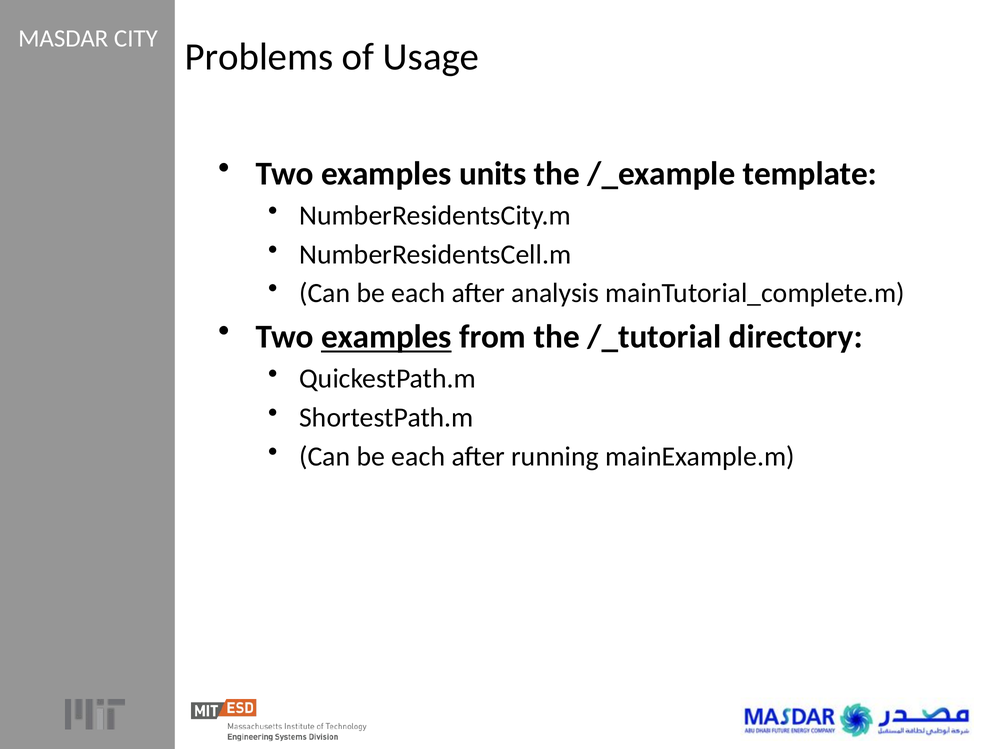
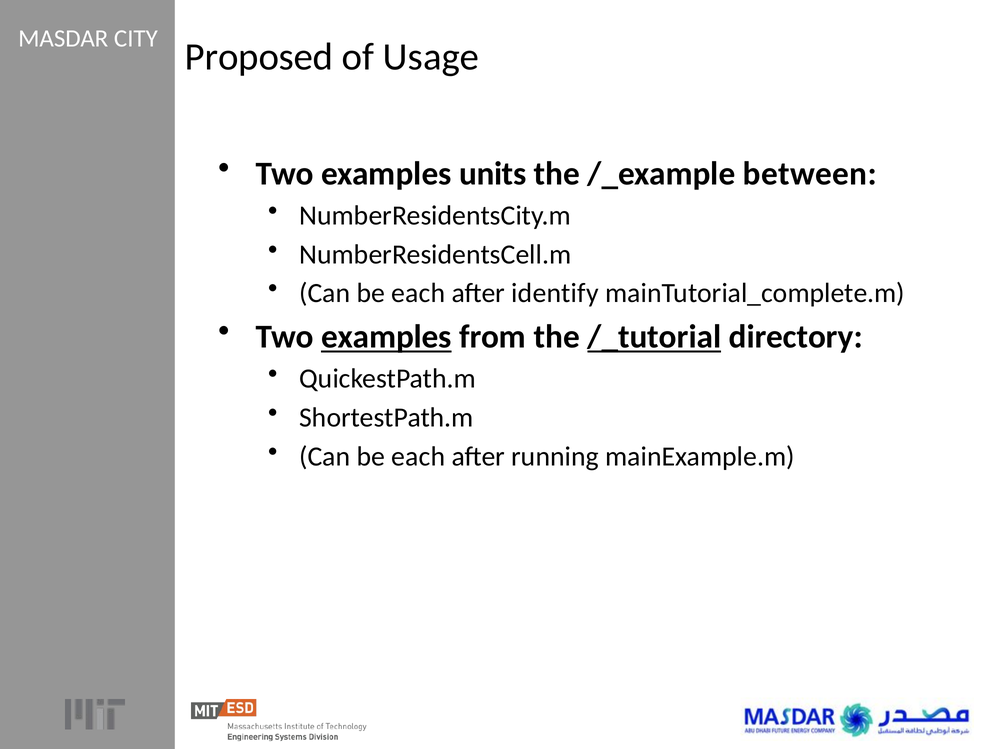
Problems: Problems -> Proposed (259, 57)
template: template -> between (810, 174)
analysis: analysis -> identify (555, 293)
/_tutorial underline: none -> present (654, 337)
